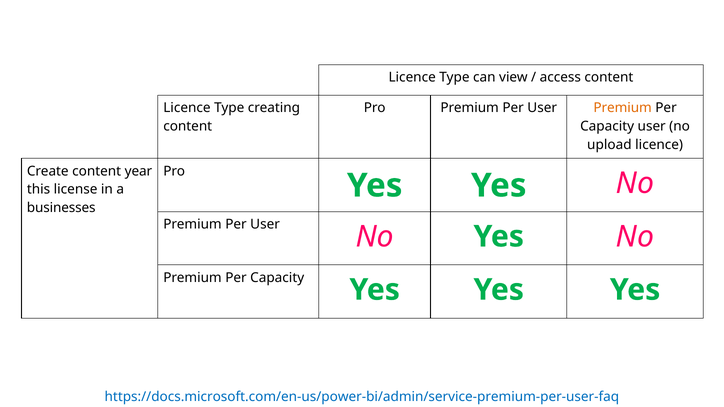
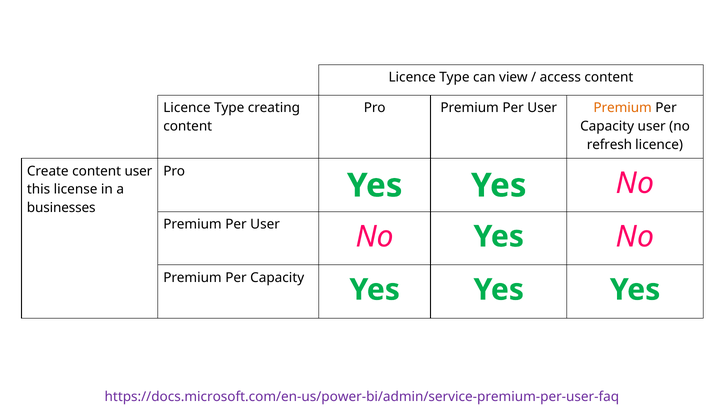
upload: upload -> refresh (609, 145)
content year: year -> user (138, 171)
https://docs.microsoft.com/en-us/power-bi/admin/service-premium-per-user-faq colour: blue -> purple (362, 397)
